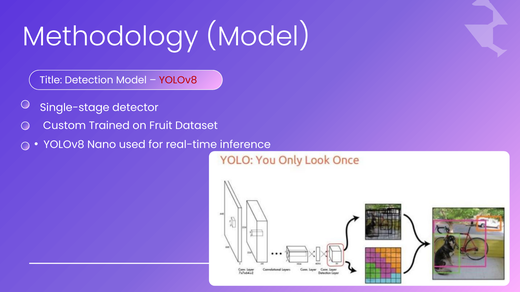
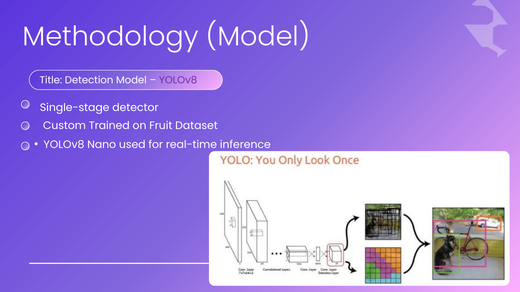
YOLOv8 colour: red -> purple (178, 80)
